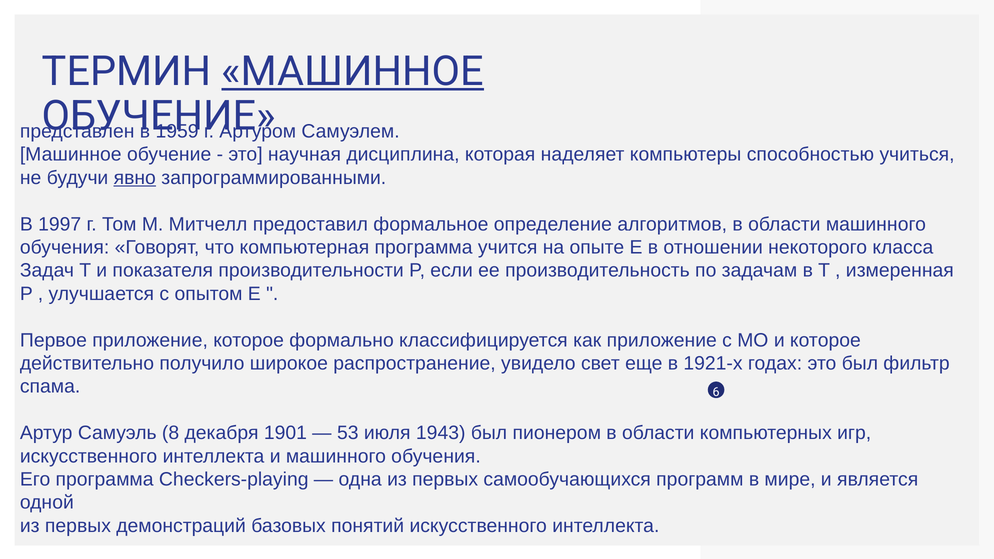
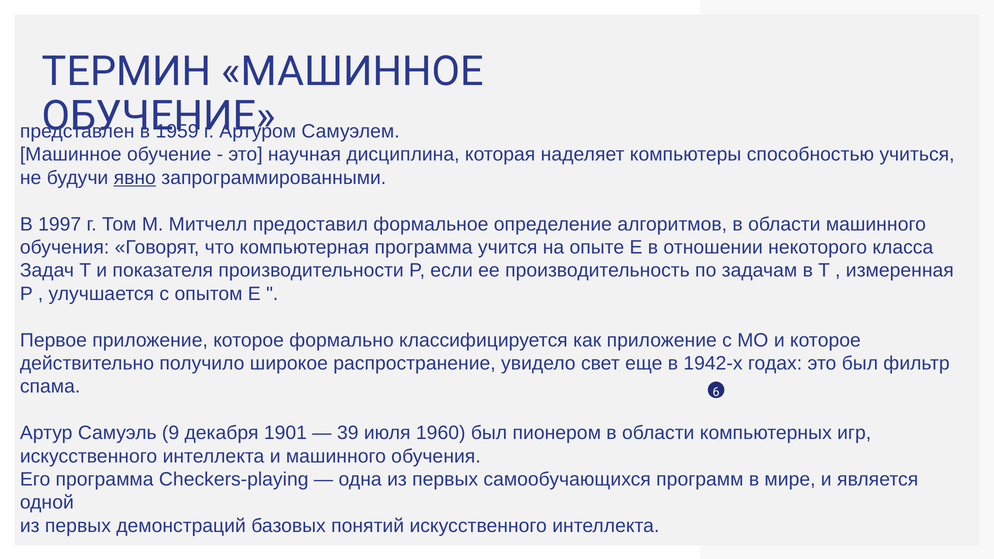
МАШИННОЕ underline: present -> none (353, 72)
1921-х: 1921-х -> 1942-х (713, 363)
Самуэль 8: 8 -> 9 (171, 433)
53: 53 -> 39 (348, 433)
1943: 1943 -> 1960 (441, 433)
